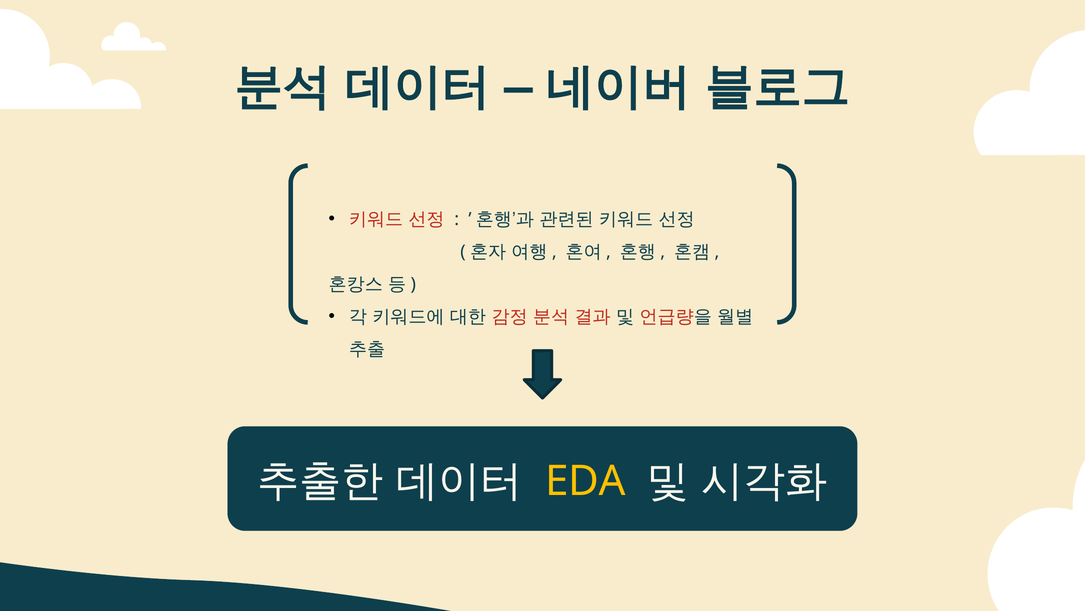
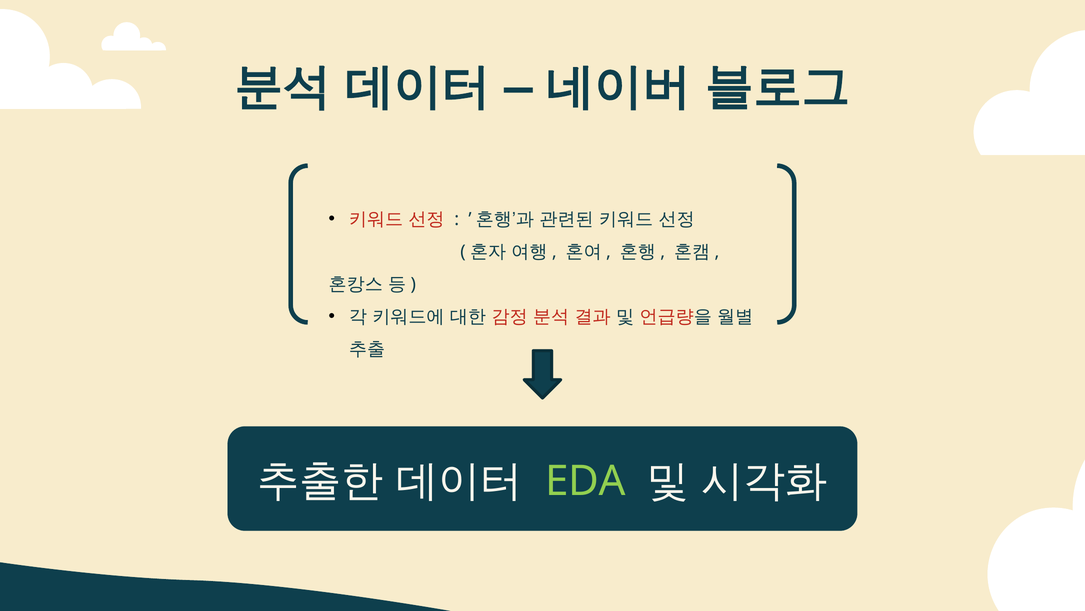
EDA colour: yellow -> light green (586, 481)
